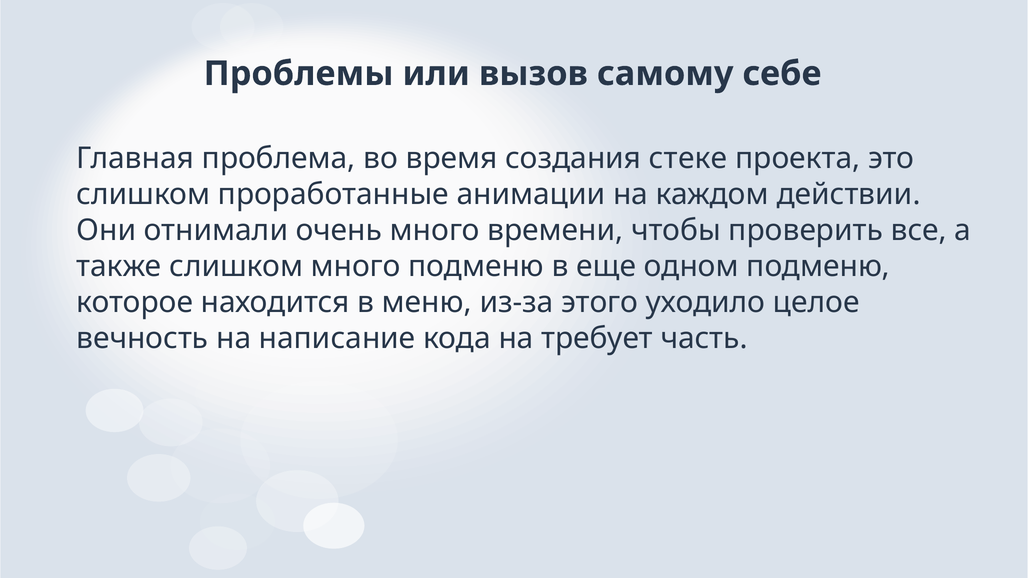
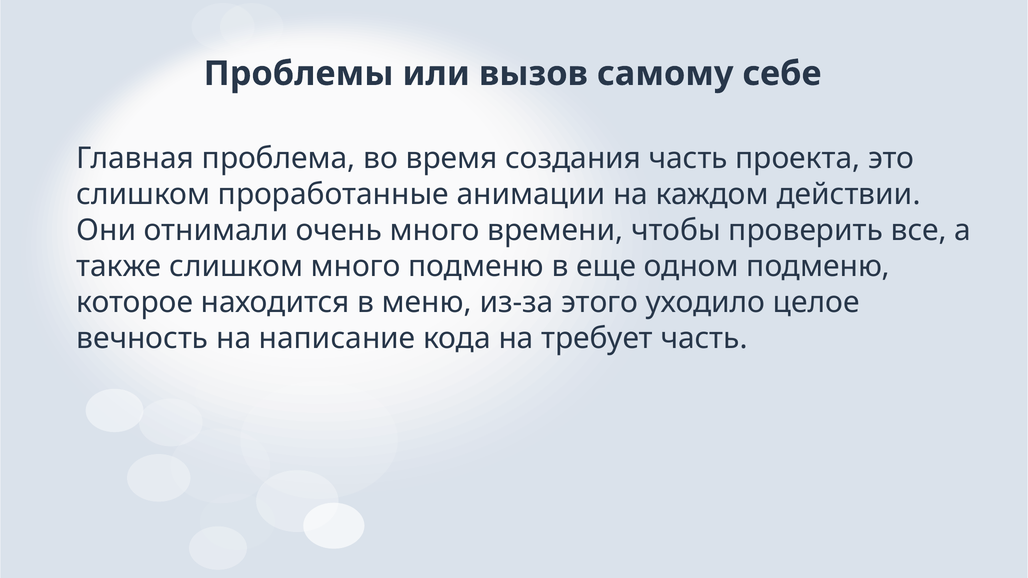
создания стеке: стеке -> часть (688, 158)
